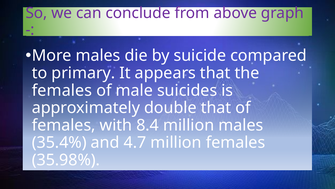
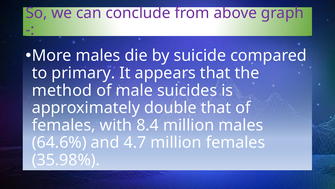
females: females -> method (62, 90)
35.4%: 35.4% -> 64.6% (59, 142)
